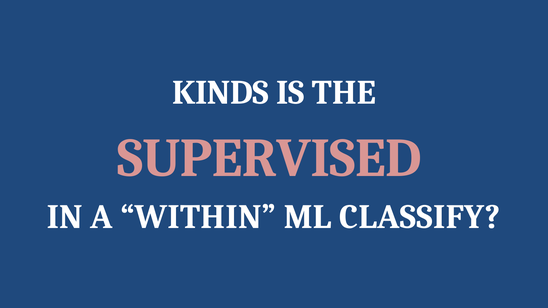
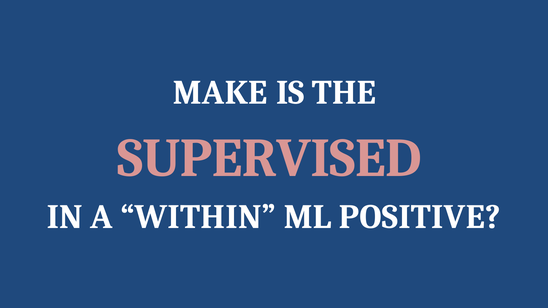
KINDS: KINDS -> MAKE (220, 92)
CLASSIFY: CLASSIFY -> POSITIVE (420, 217)
